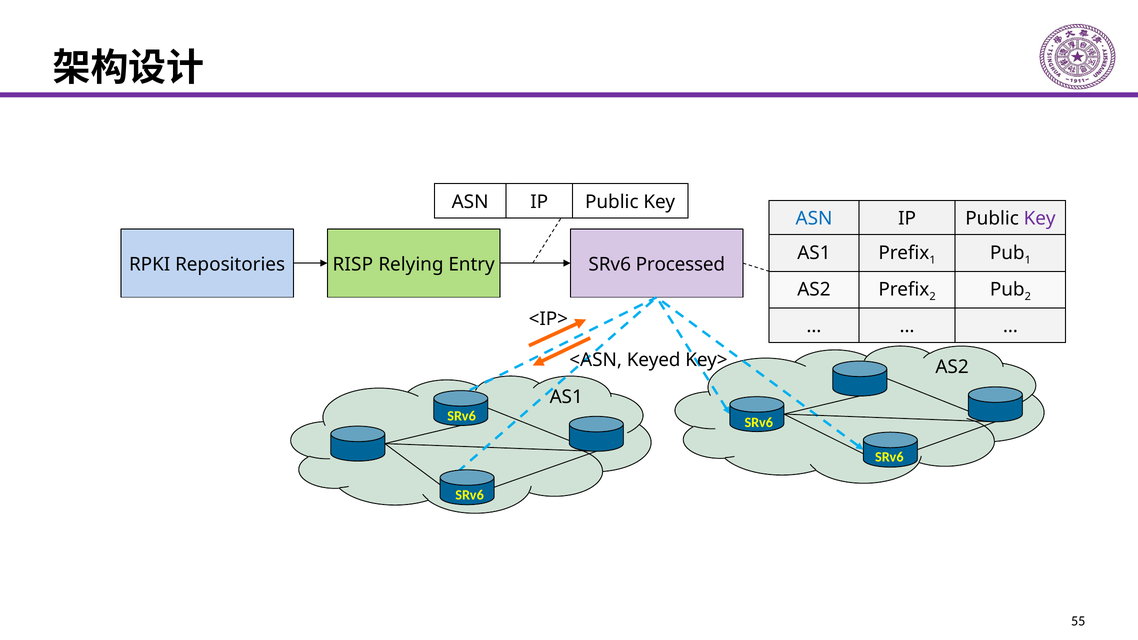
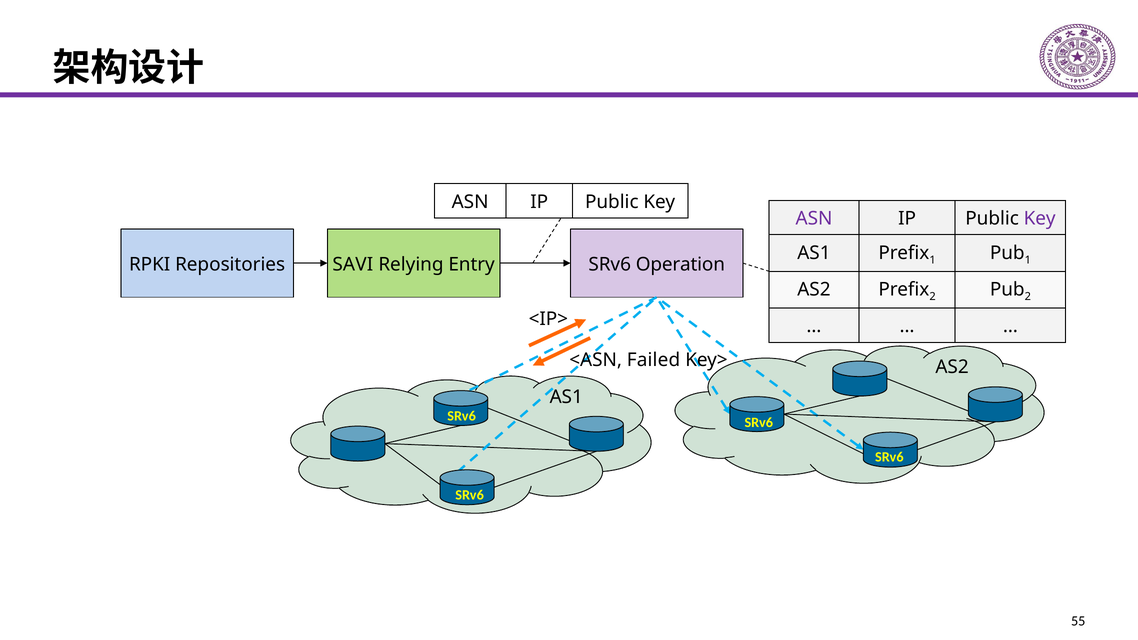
ASN colour: blue -> purple (814, 218)
RISP: RISP -> SAVI (353, 264)
Processed: Processed -> Operation (680, 264)
Keyed: Keyed -> Failed (653, 360)
